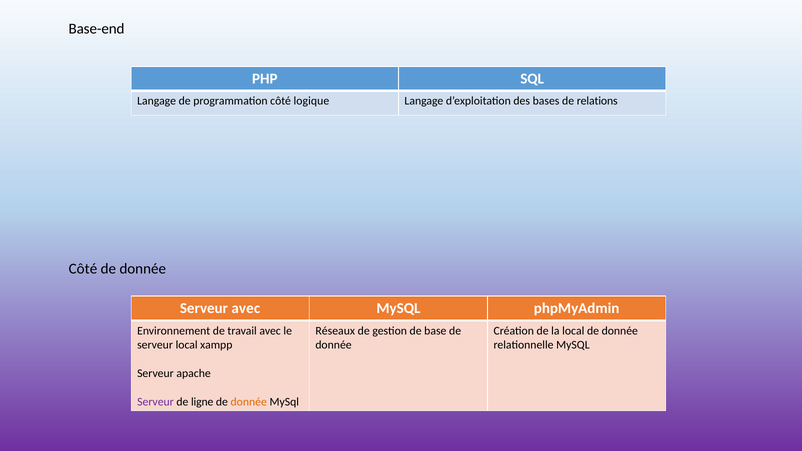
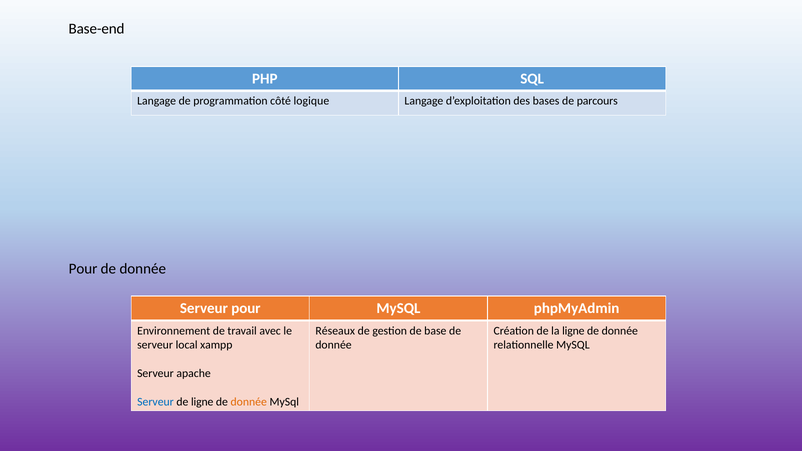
relations: relations -> parcours (597, 101)
Côté: Côté -> Pour (83, 269)
Serveur avec: avec -> pour (246, 309)
la local: local -> ligne (573, 331)
Serveur colour: purple -> blue (155, 402)
